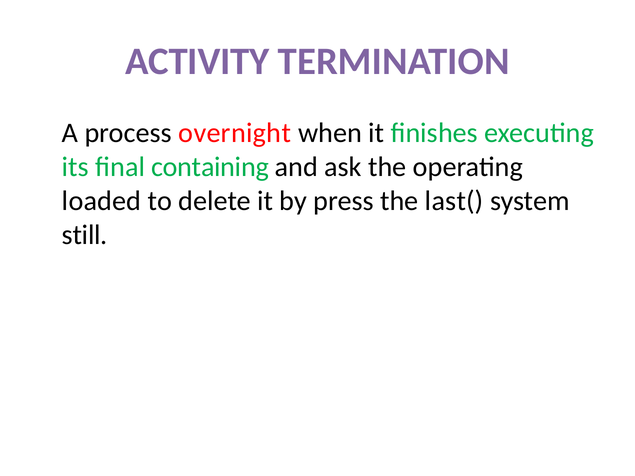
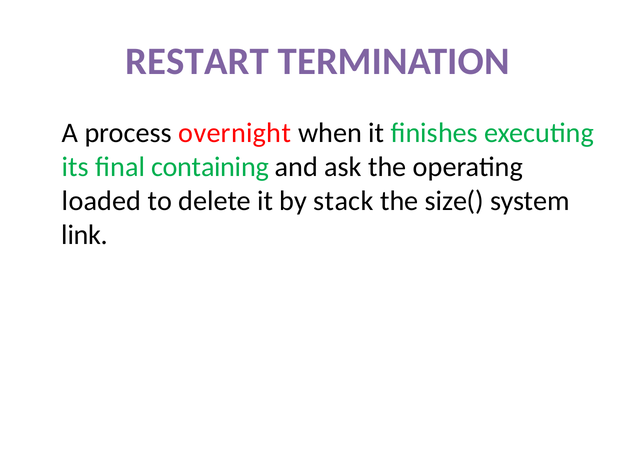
ACTIVITY: ACTIVITY -> RESTART (197, 61)
press: press -> stack (343, 201)
last(: last( -> size( (454, 201)
still: still -> link (85, 235)
